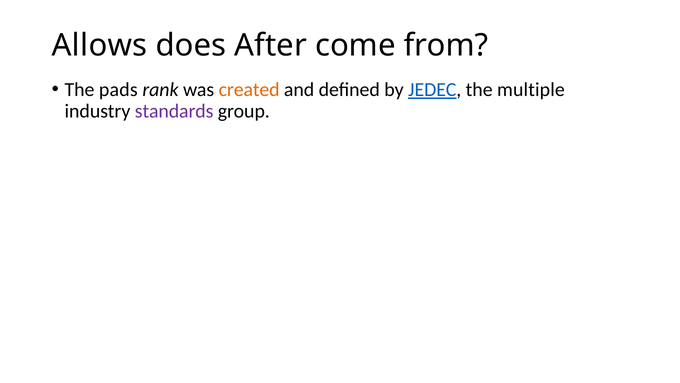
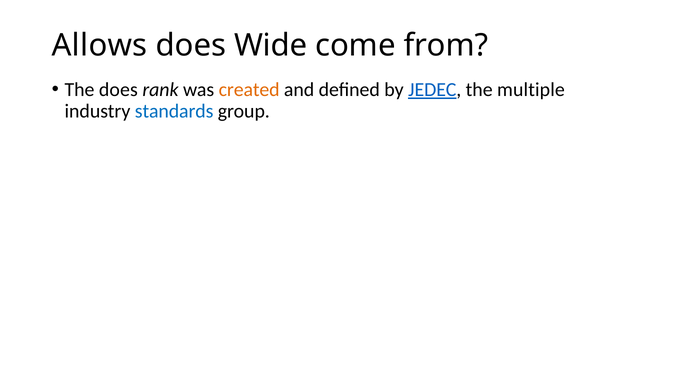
After: After -> Wide (271, 45)
The pads: pads -> does (118, 90)
standards colour: purple -> blue (174, 111)
